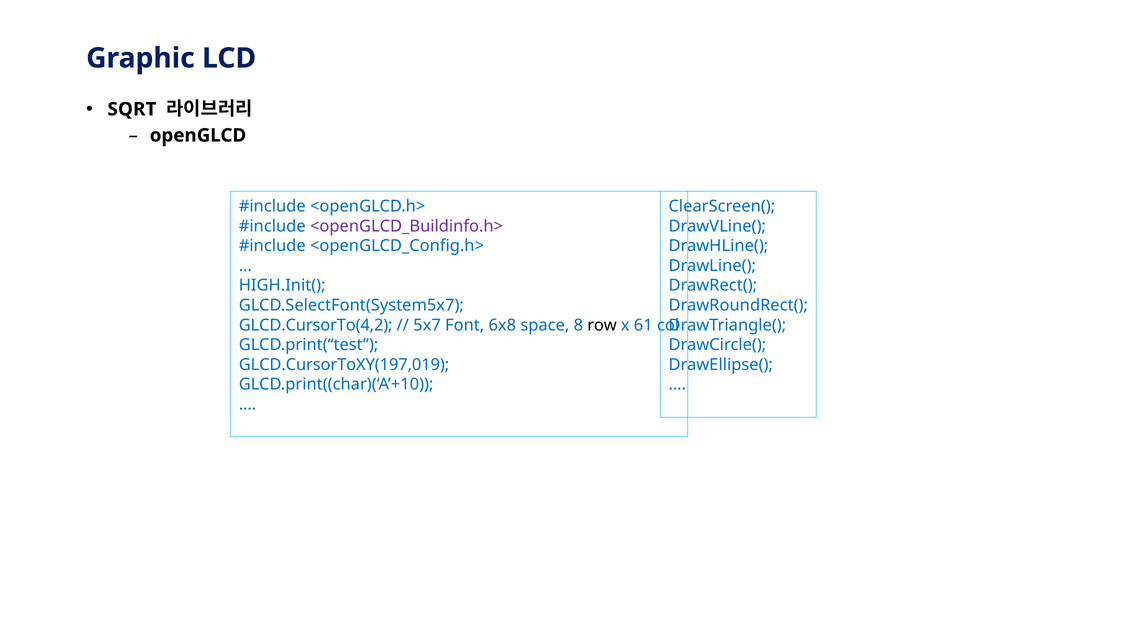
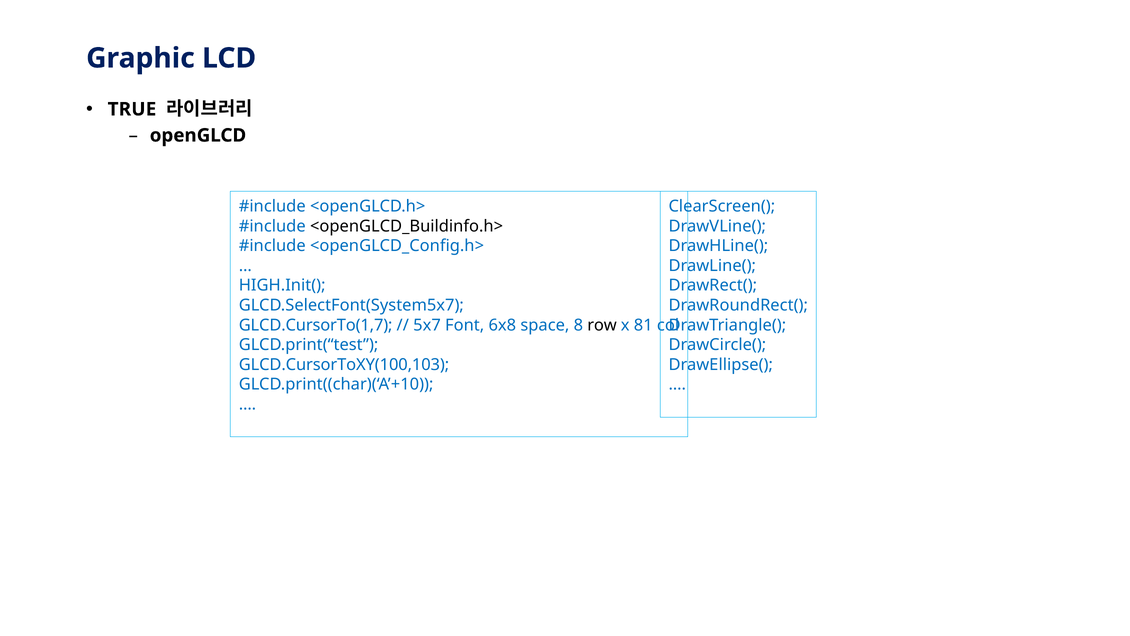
SQRT: SQRT -> TRUE (132, 109)
<openGLCD_Buildinfo.h> colour: purple -> black (407, 226)
GLCD.CursorTo(4,2: GLCD.CursorTo(4,2 -> GLCD.CursorTo(1,7 (316, 325)
61: 61 -> 81 (643, 325)
GLCD.CursorToXY(197,019: GLCD.CursorToXY(197,019 -> GLCD.CursorToXY(100,103 (344, 364)
